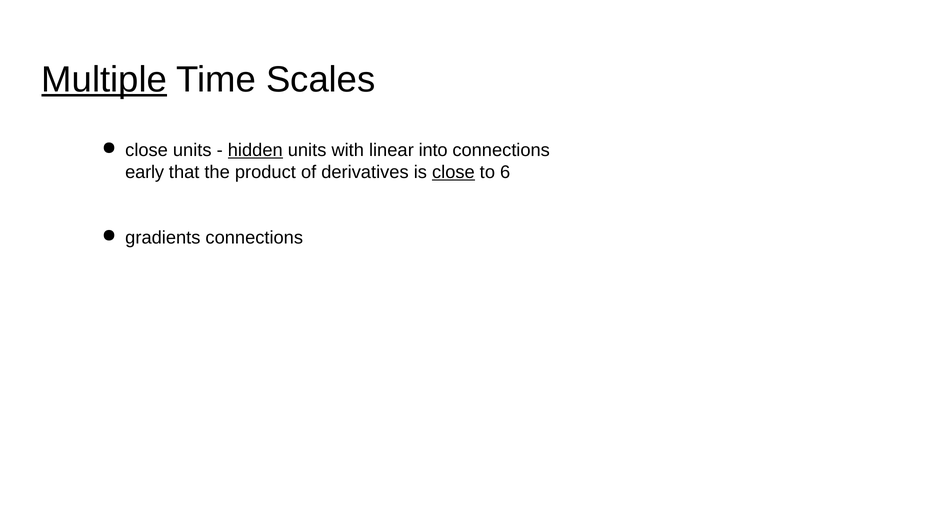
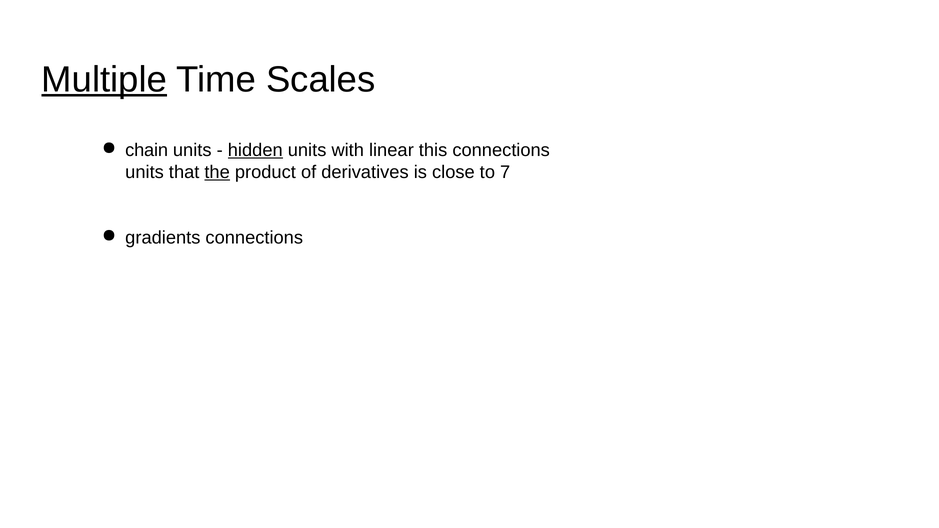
close: close -> chain (147, 150)
into: into -> this (433, 150)
early: early -> units (145, 172)
the underline: none -> present (217, 172)
close underline: present -> none (453, 172)
6: 6 -> 7 (505, 172)
